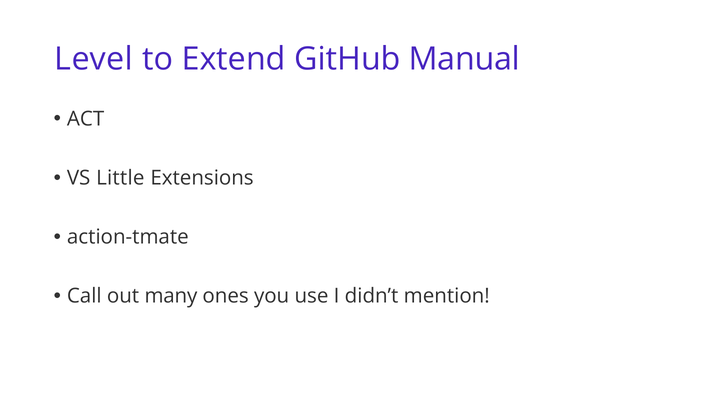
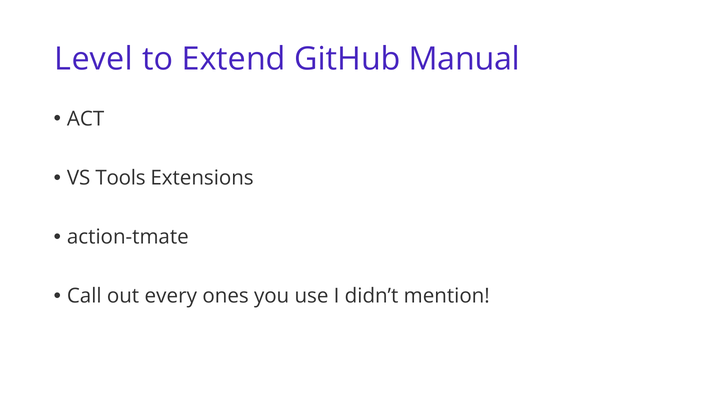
Little: Little -> Tools (121, 178)
many: many -> every (171, 297)
